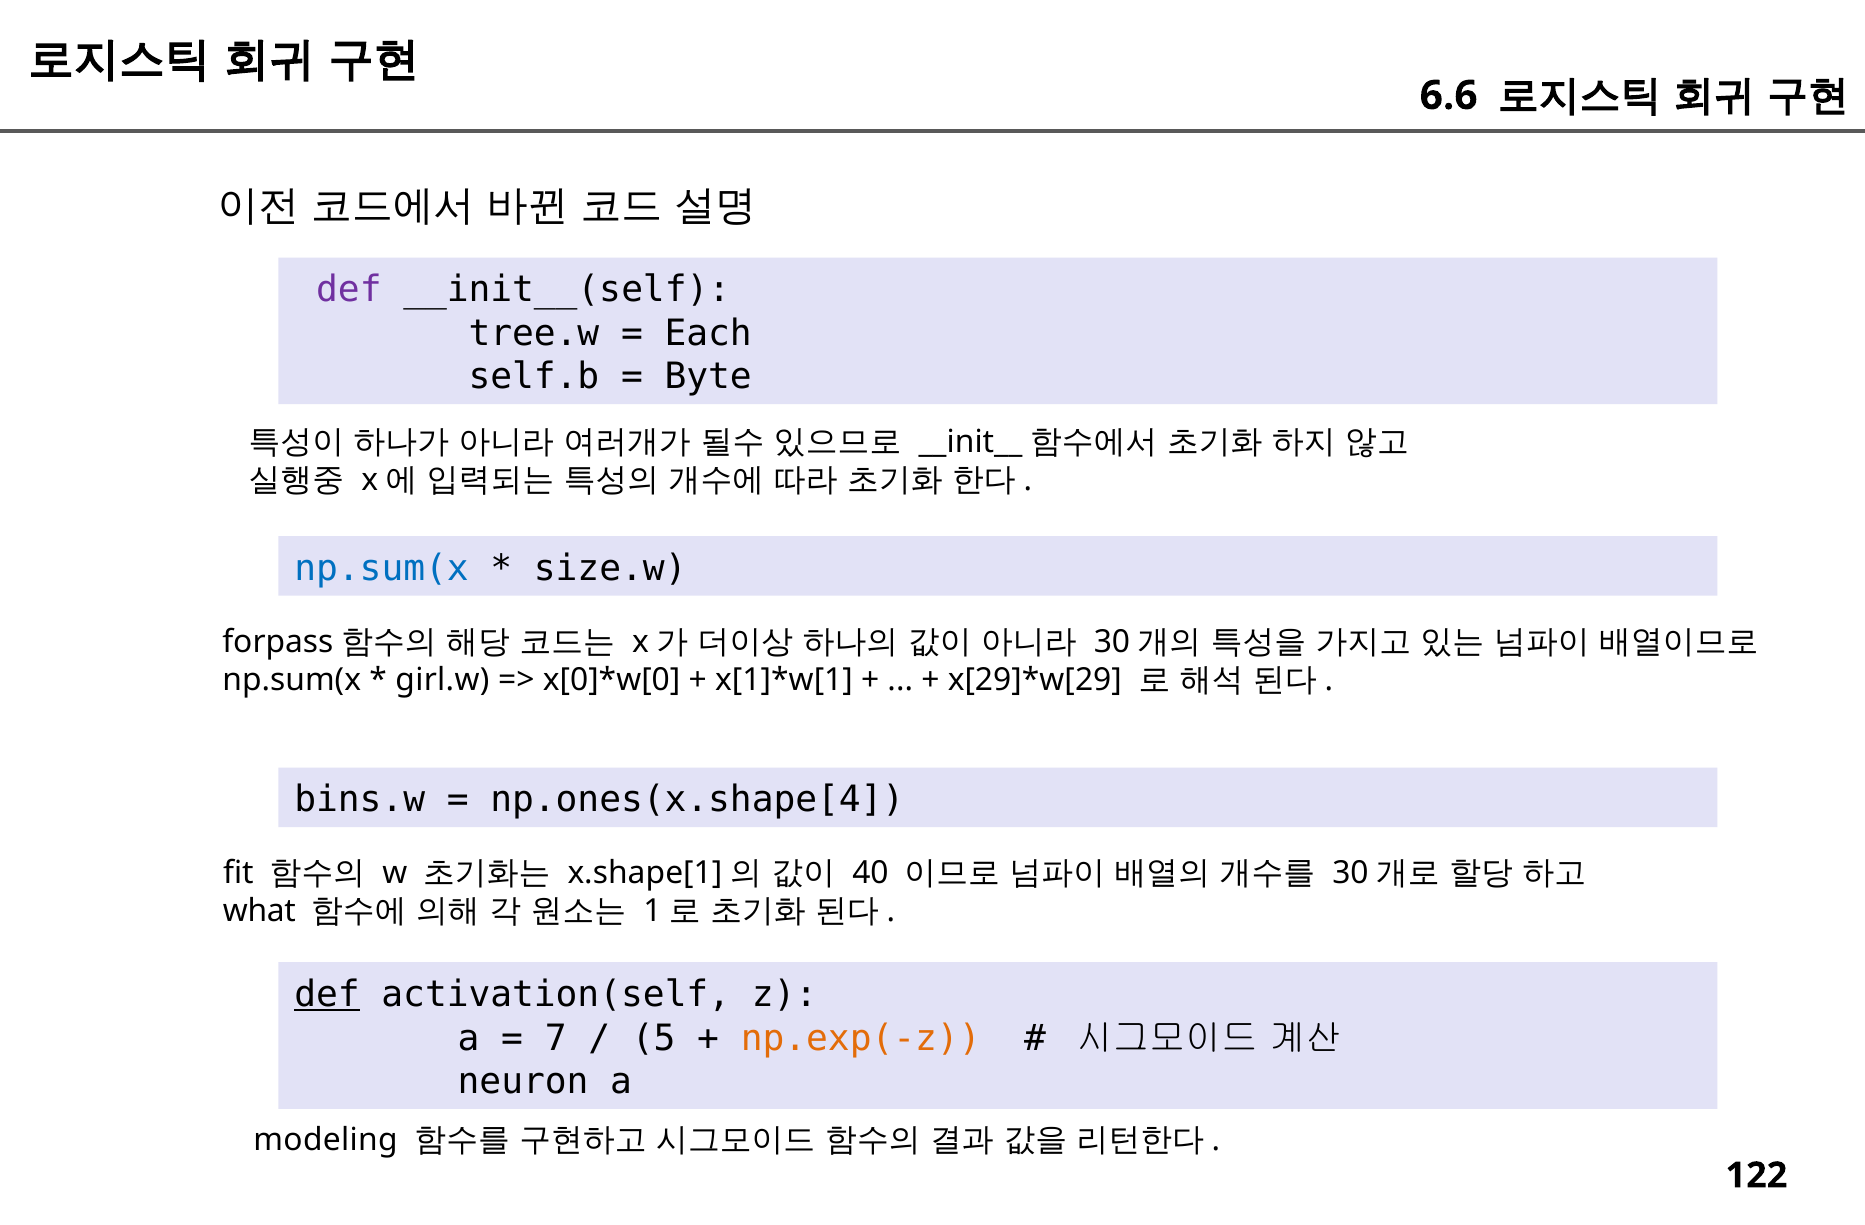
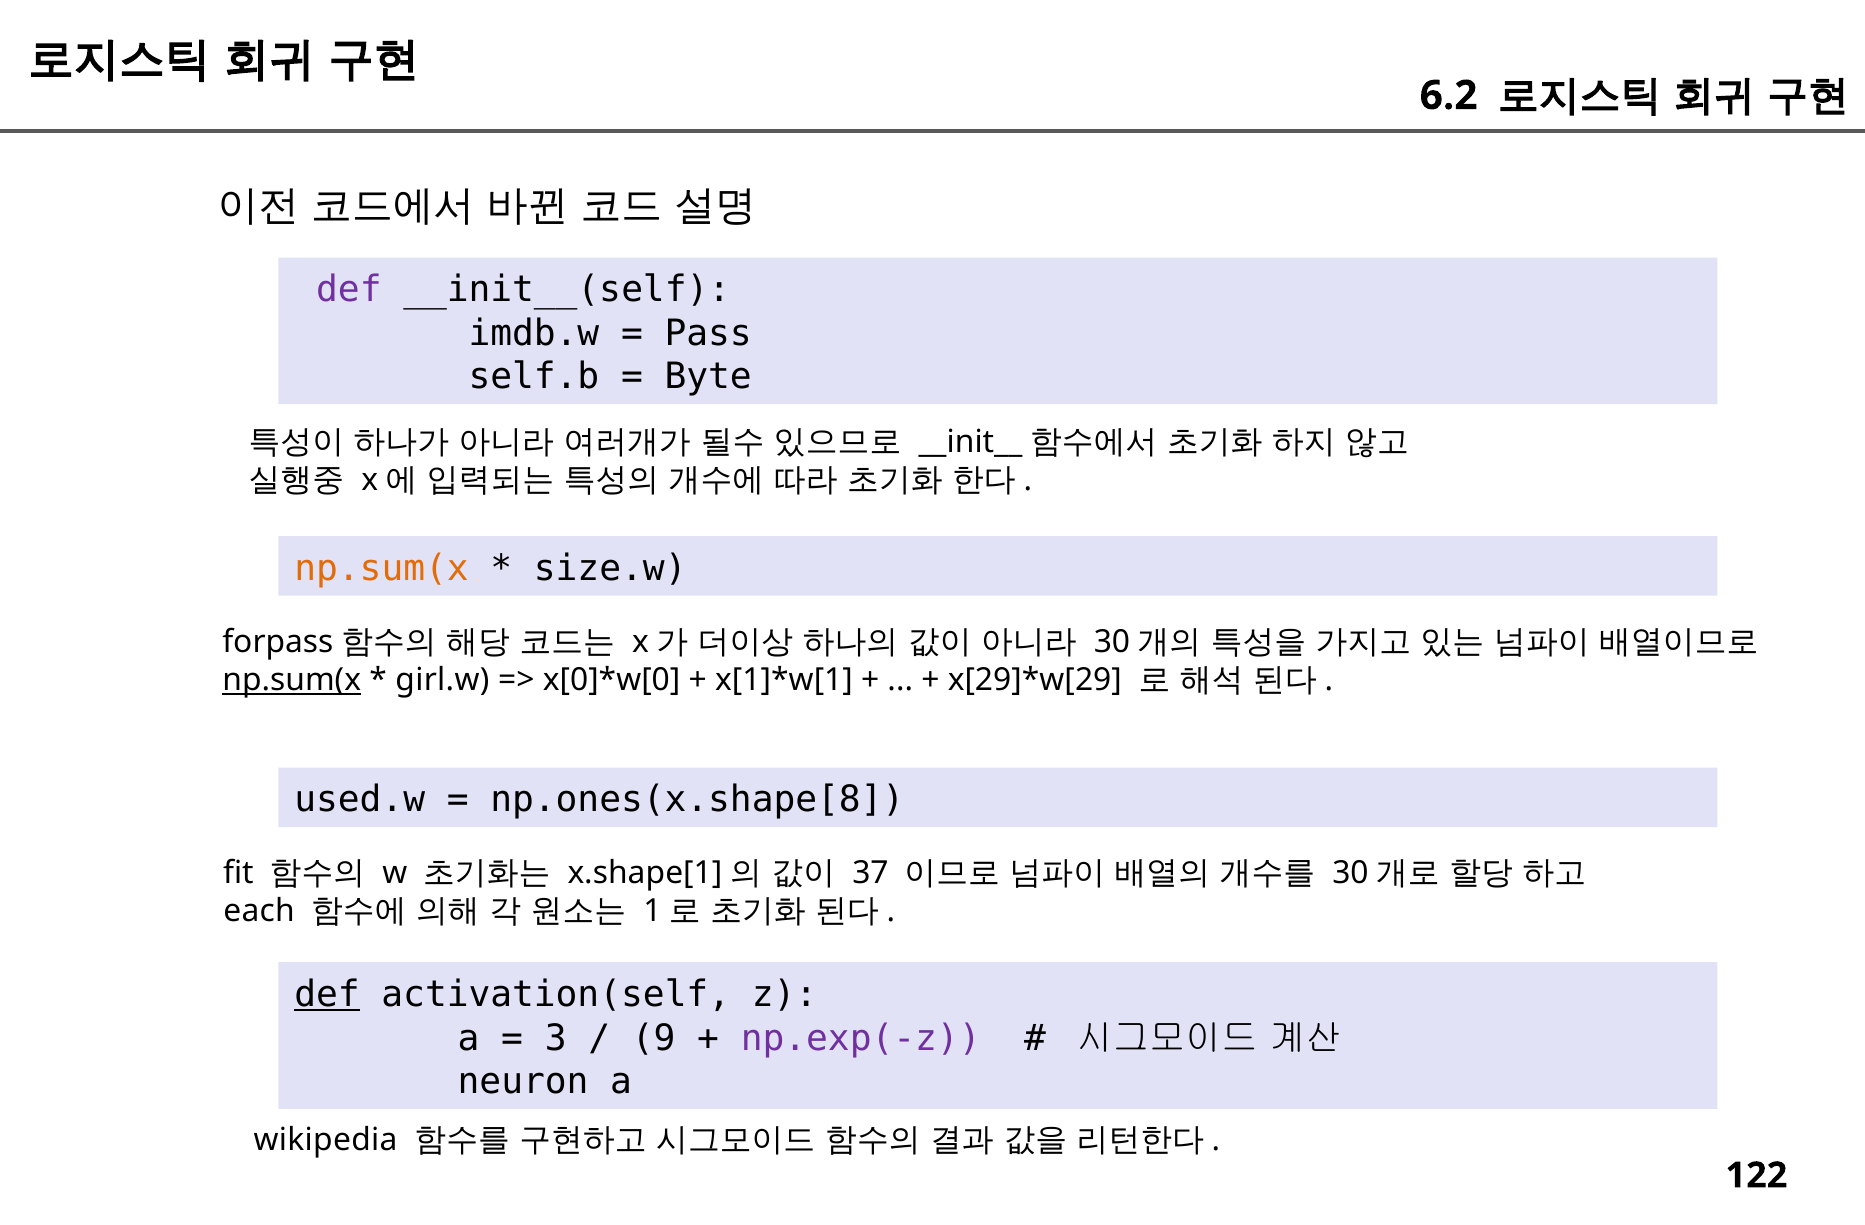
6.6: 6.6 -> 6.2 (1449, 96)
tree.w: tree.w -> imdb.w (534, 333)
Each: Each -> Pass (708, 333)
np.sum(x colour: blue -> orange (382, 569)
np.sum(x underline: none -> present (292, 680)
bins.w: bins.w -> used.w (360, 800)
np.ones(x.shape[4: np.ones(x.shape[4 -> np.ones(x.shape[8 (697, 800)
40: 40 -> 37 (870, 873)
what: what -> each (259, 911)
7: 7 -> 3 (556, 1038)
5: 5 -> 9 (654, 1038)
np.exp(-z colour: orange -> purple (861, 1038)
modeling: modeling -> wikipedia (326, 1140)
